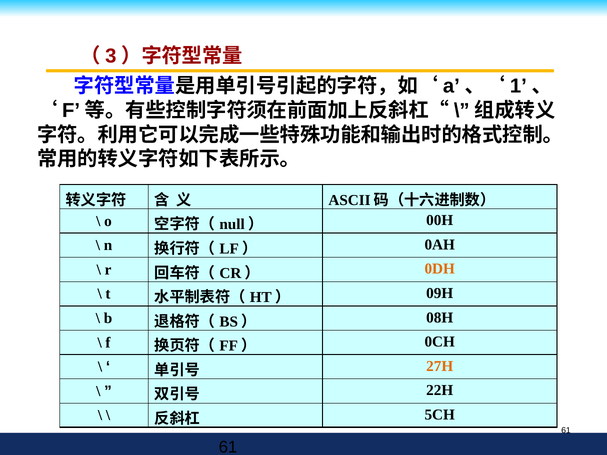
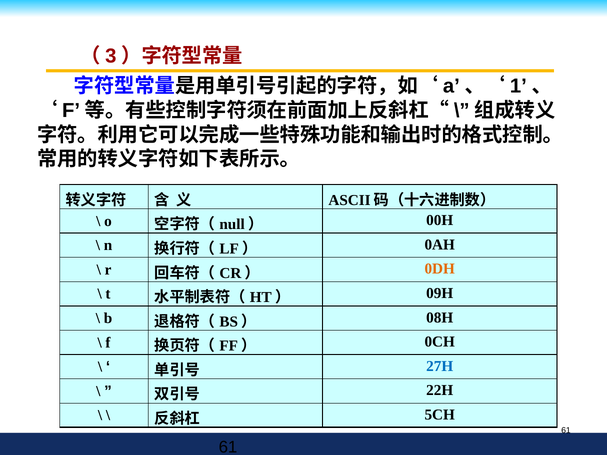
27H colour: orange -> blue (440, 366)
